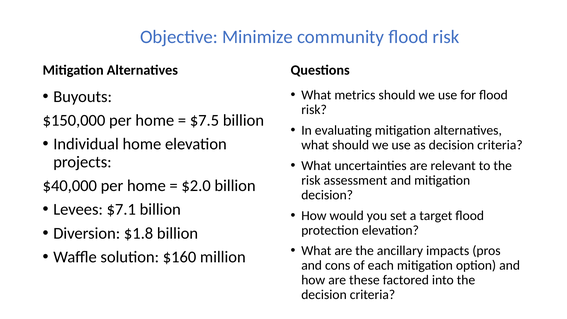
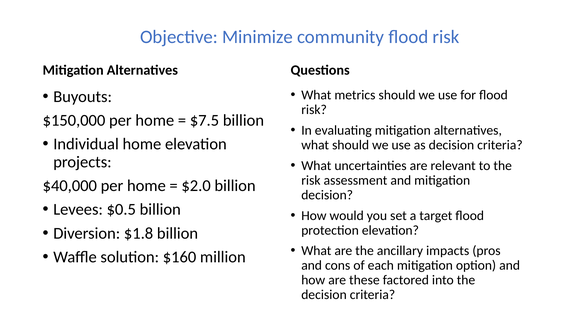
$7.1: $7.1 -> $0.5 (121, 209)
